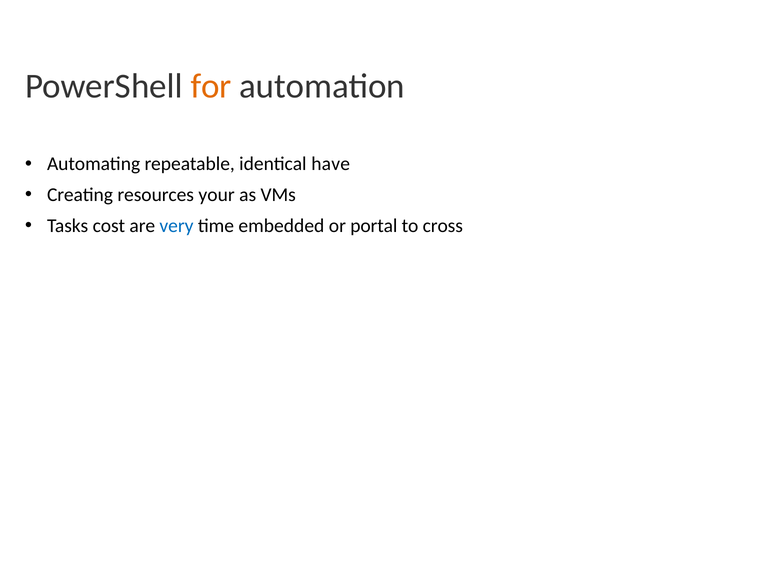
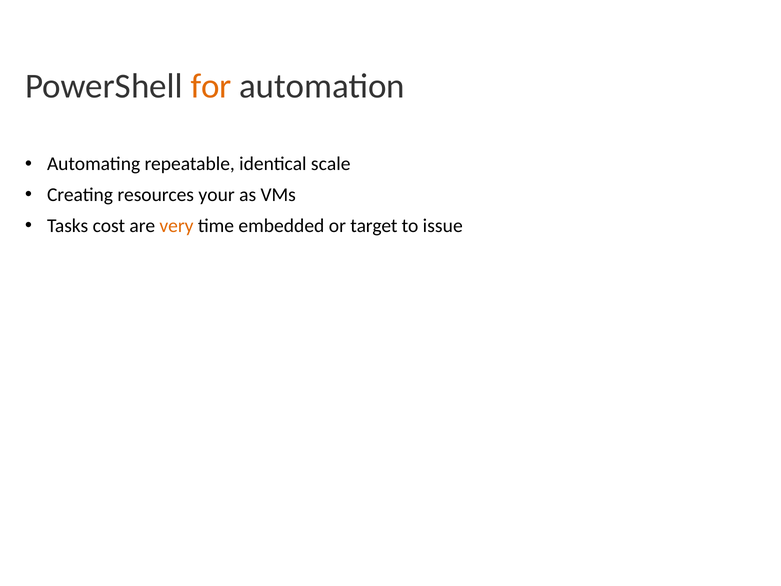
have: have -> scale (331, 164)
very colour: blue -> orange (176, 225)
portal: portal -> target (374, 225)
cross: cross -> issue (443, 225)
